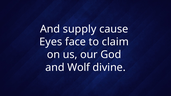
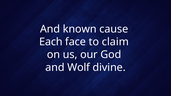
supply: supply -> known (80, 29)
Eyes: Eyes -> Each (51, 42)
